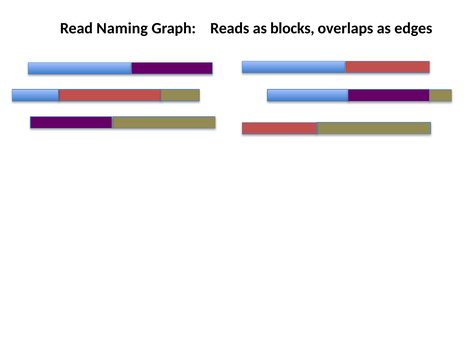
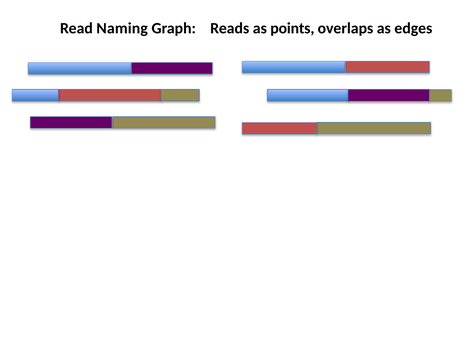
blocks: blocks -> points (292, 28)
